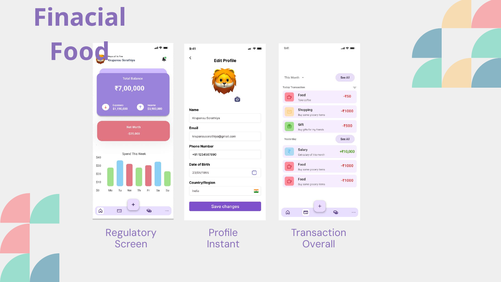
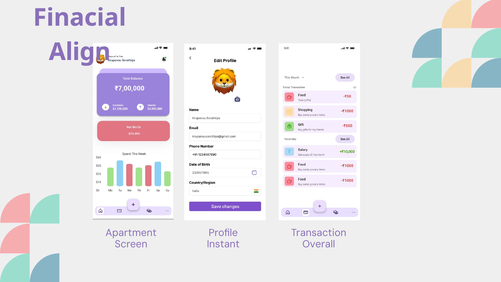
Food: Food -> Align (80, 52)
Regulatory: Regulatory -> Apartment (131, 233)
